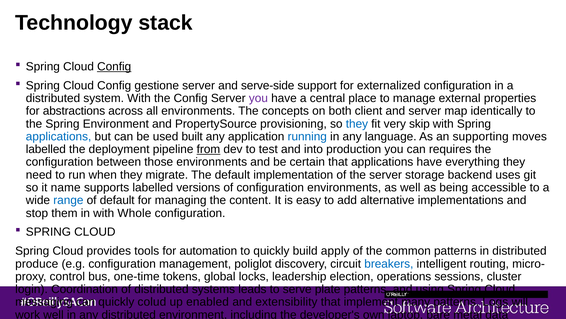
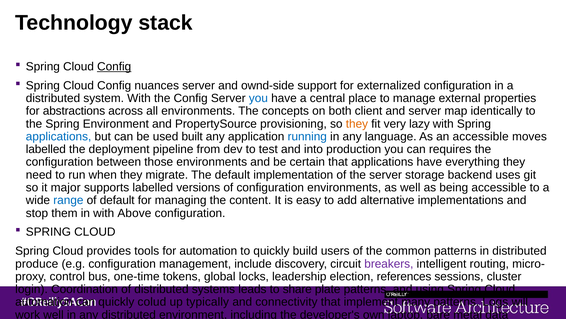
gestione: gestione -> nuances (157, 85)
serve-side: serve-side -> ownd-side (268, 85)
you colour: purple -> blue (258, 98)
they colour: blue -> orange (357, 124)
skip: skip -> lazy (419, 124)
an supporting: supporting -> accessible (481, 136)
from underline: present -> none (208, 149)
name: name -> major (66, 187)
Whole: Whole -> Above (134, 213)
apply: apply -> users (335, 251)
poliglot: poliglot -> include (253, 263)
breakers colour: blue -> purple (389, 263)
operations: operations -> references (404, 276)
serve: serve -> share (297, 289)
messaging: messaging -> automation (44, 302)
enabled: enabled -> typically (208, 302)
extensibility: extensibility -> connectivity (286, 302)
